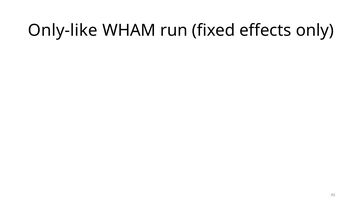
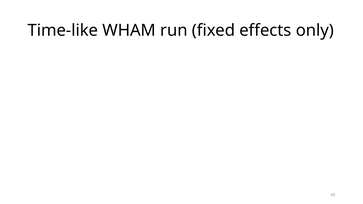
Only-like: Only-like -> Time-like (63, 30)
